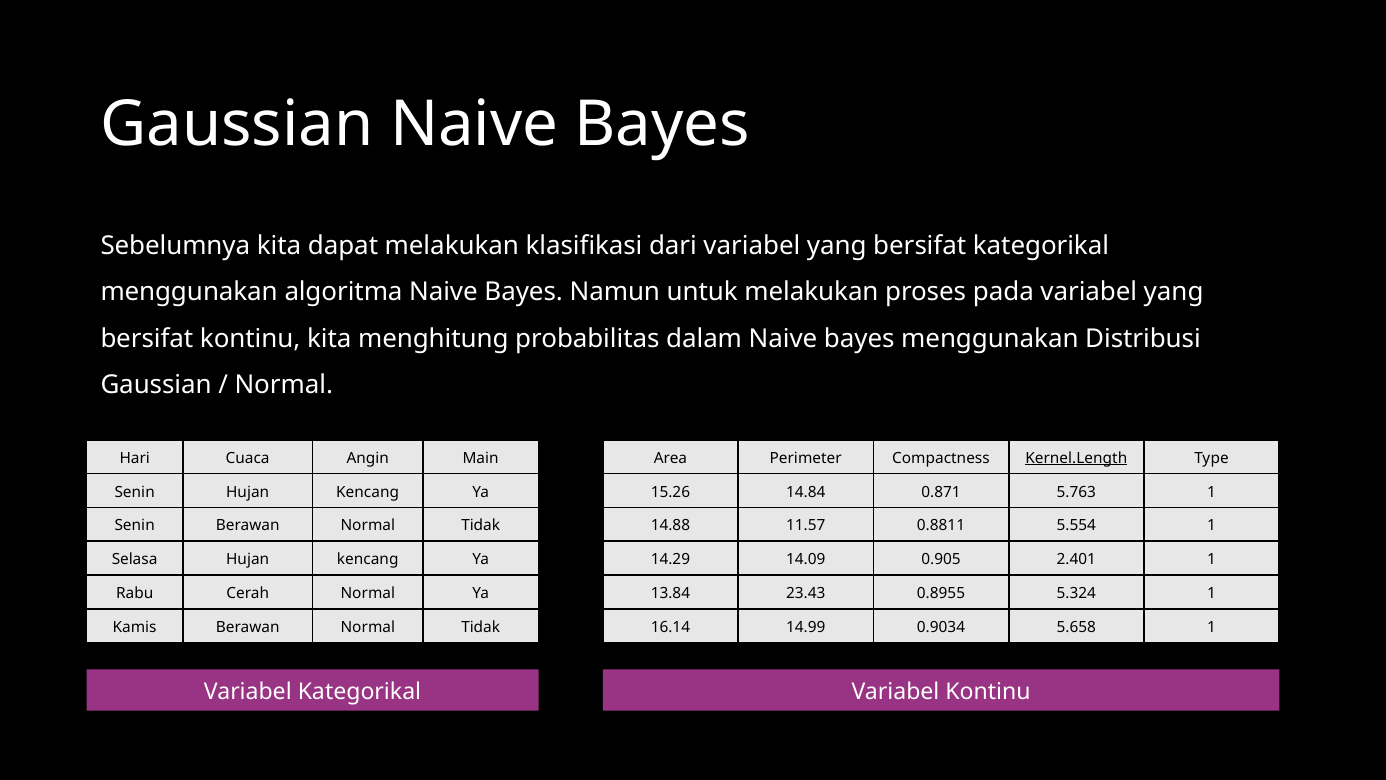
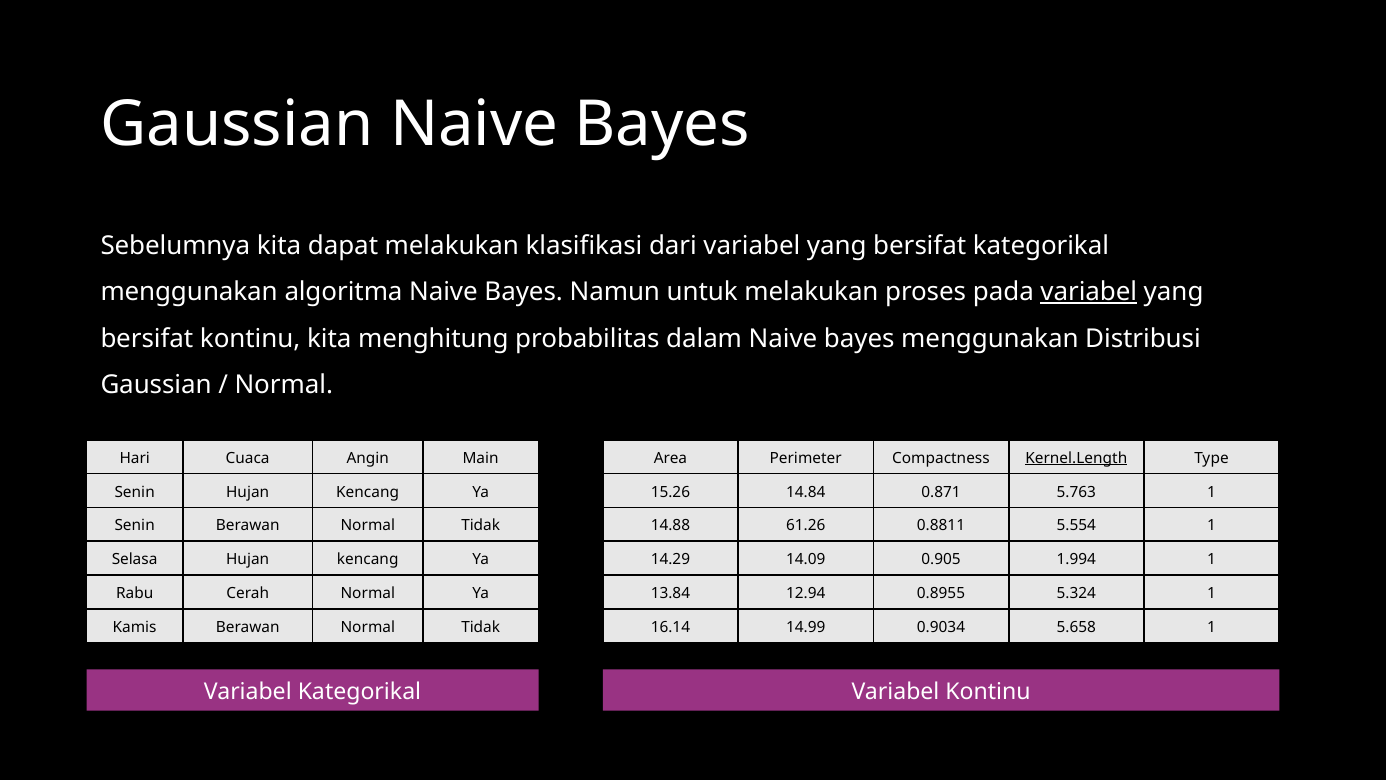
variabel underline: none -> present (1089, 292)
11.57: 11.57 -> 61.26 (806, 526)
2.401: 2.401 -> 1.994 (1076, 559)
23.43: 23.43 -> 12.94 (806, 593)
